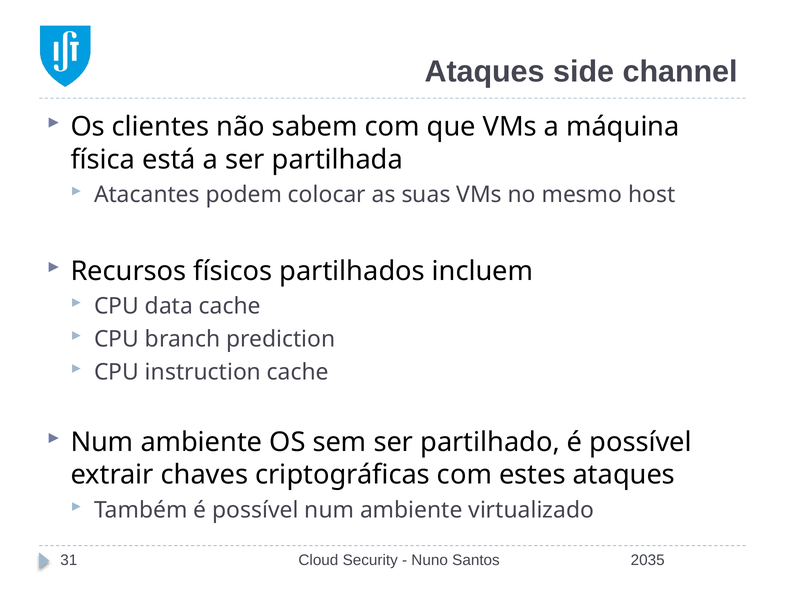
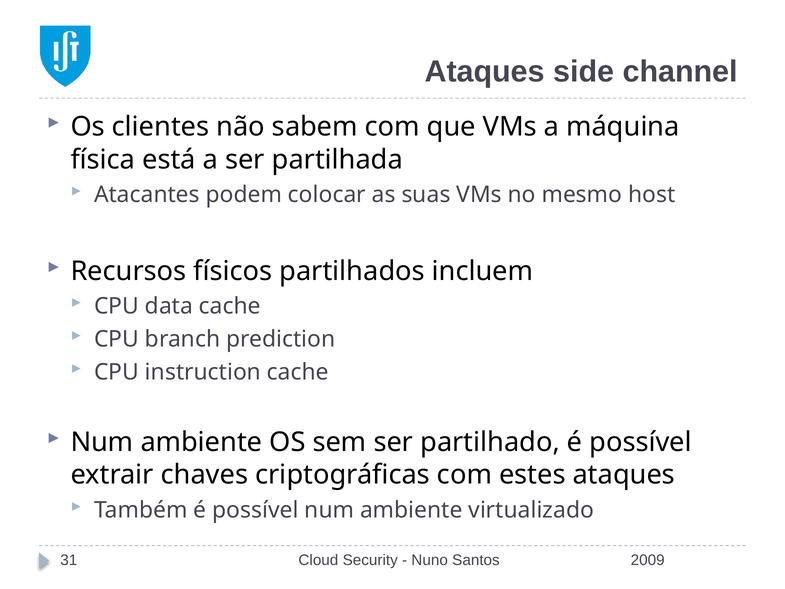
2035: 2035 -> 2009 (648, 560)
